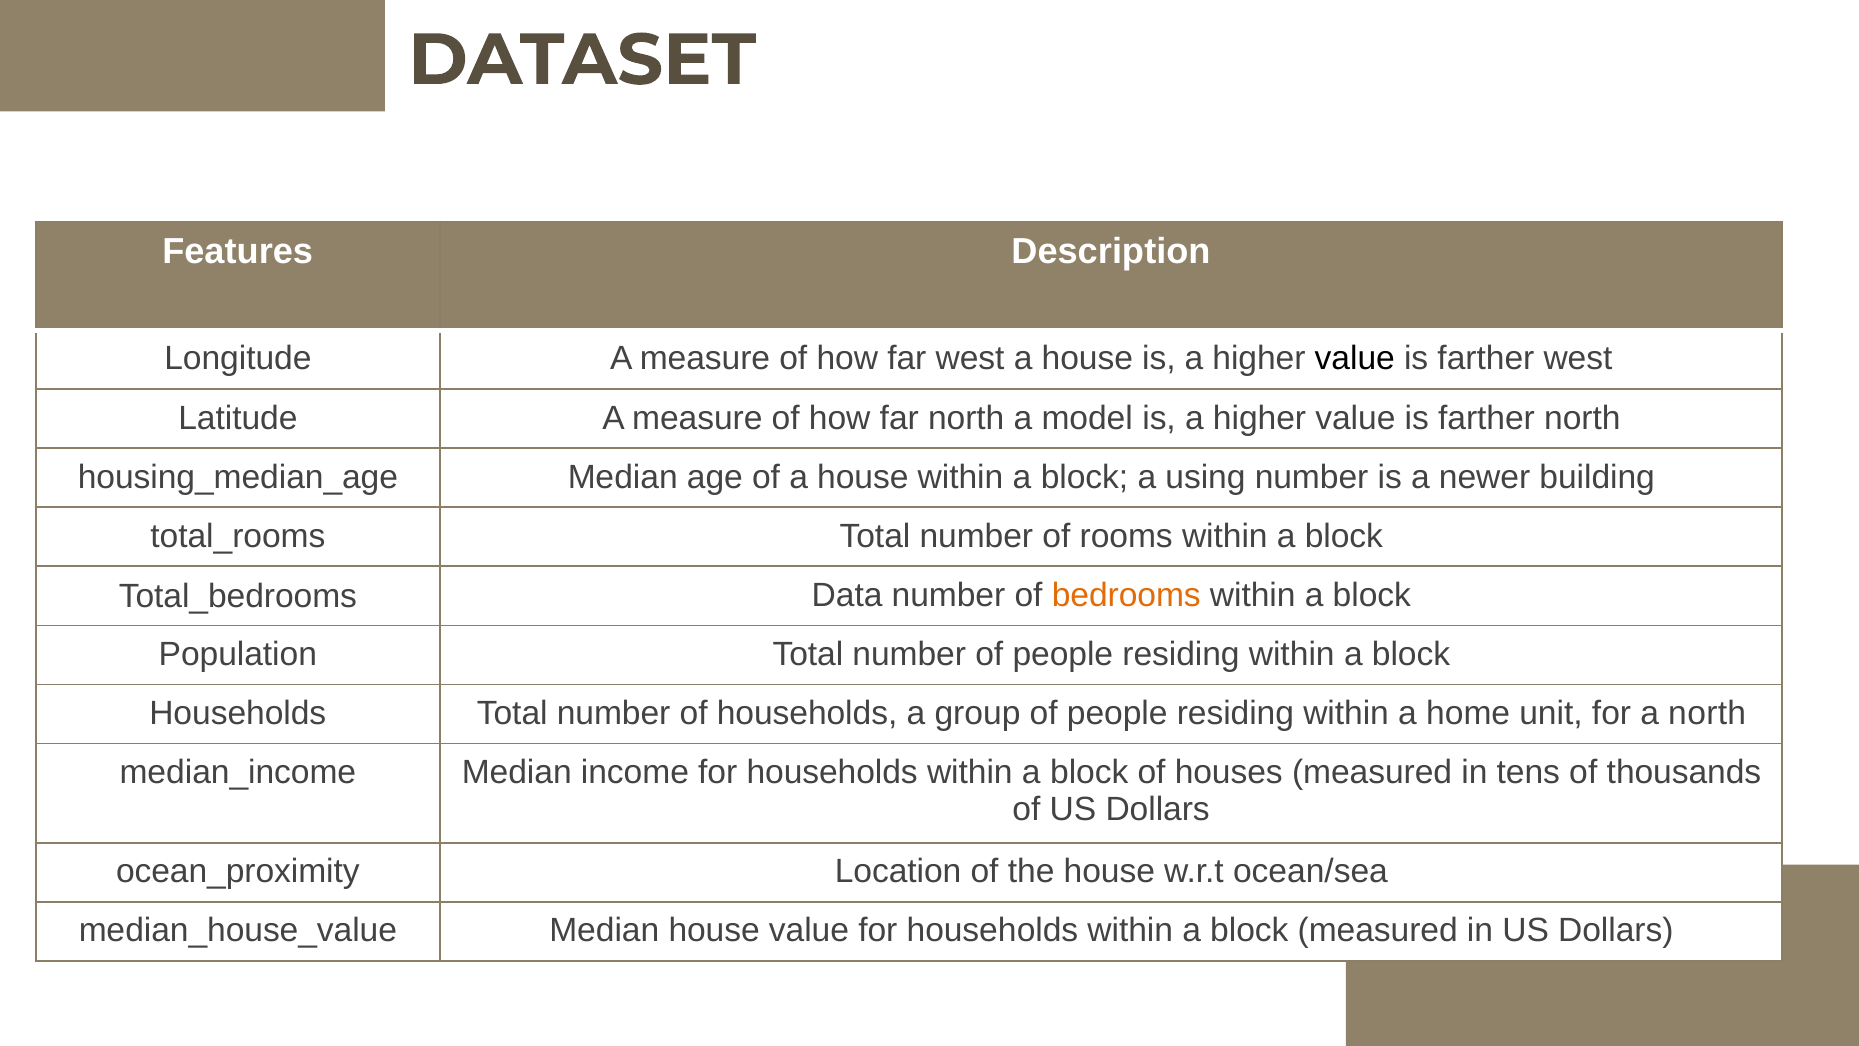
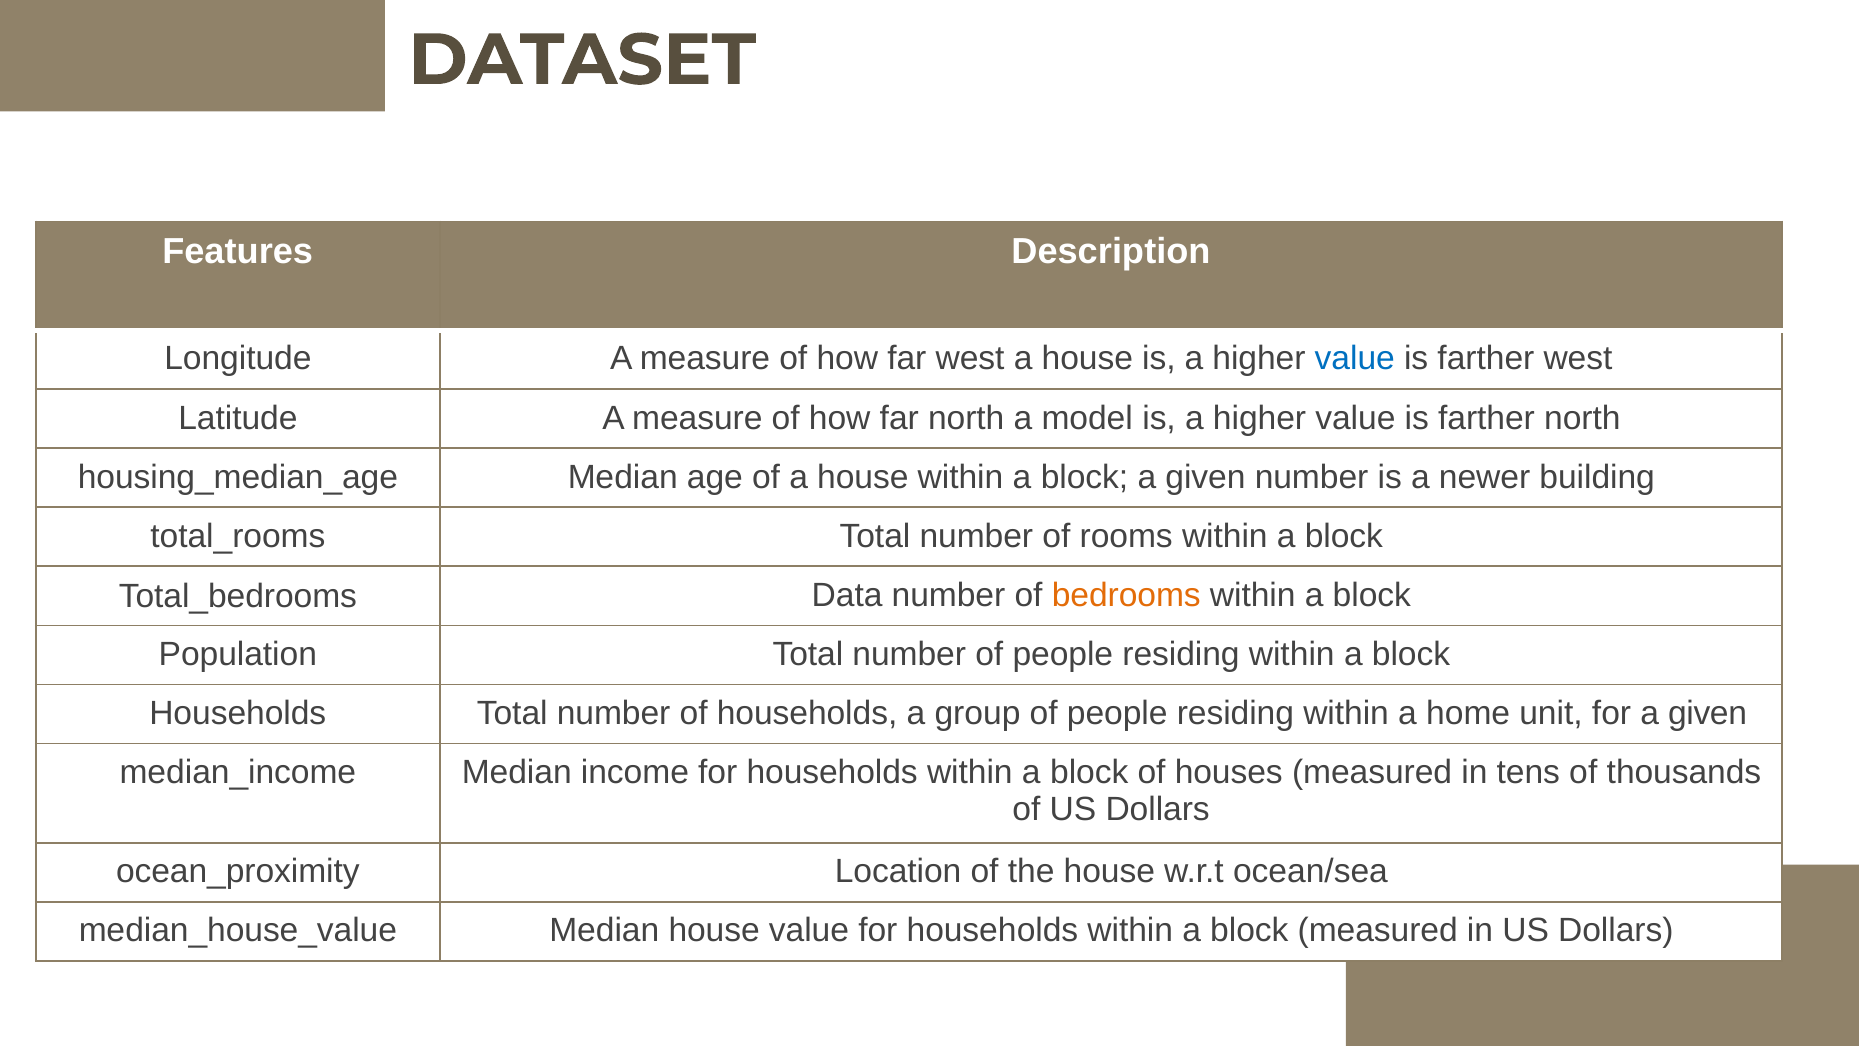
value colour: black -> blue (1355, 359)
block a using: using -> given (1205, 477)
for a north: north -> given (1708, 713)
